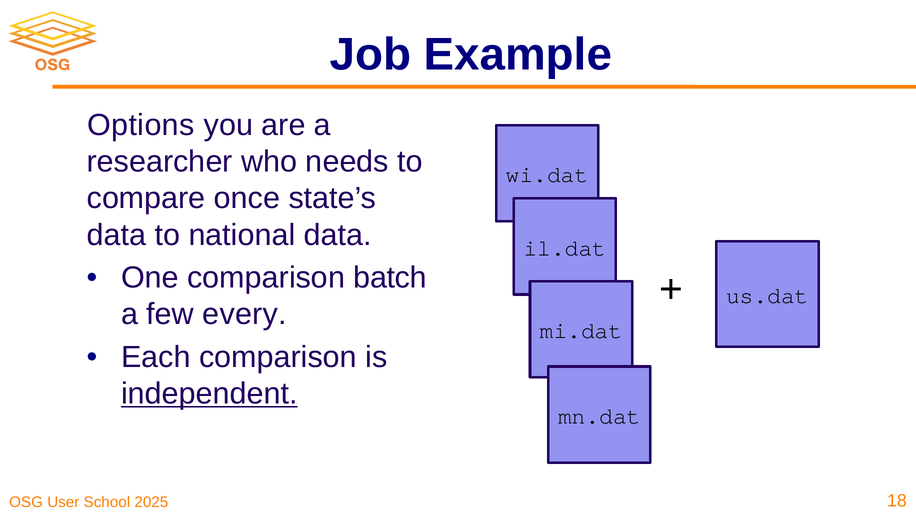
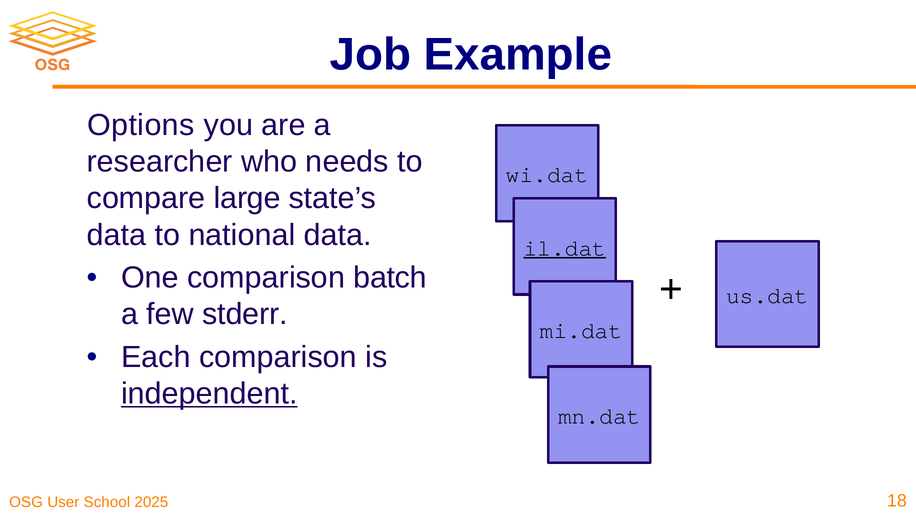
once: once -> large (247, 199)
il.dat underline: none -> present (565, 248)
every: every -> stderr (245, 315)
